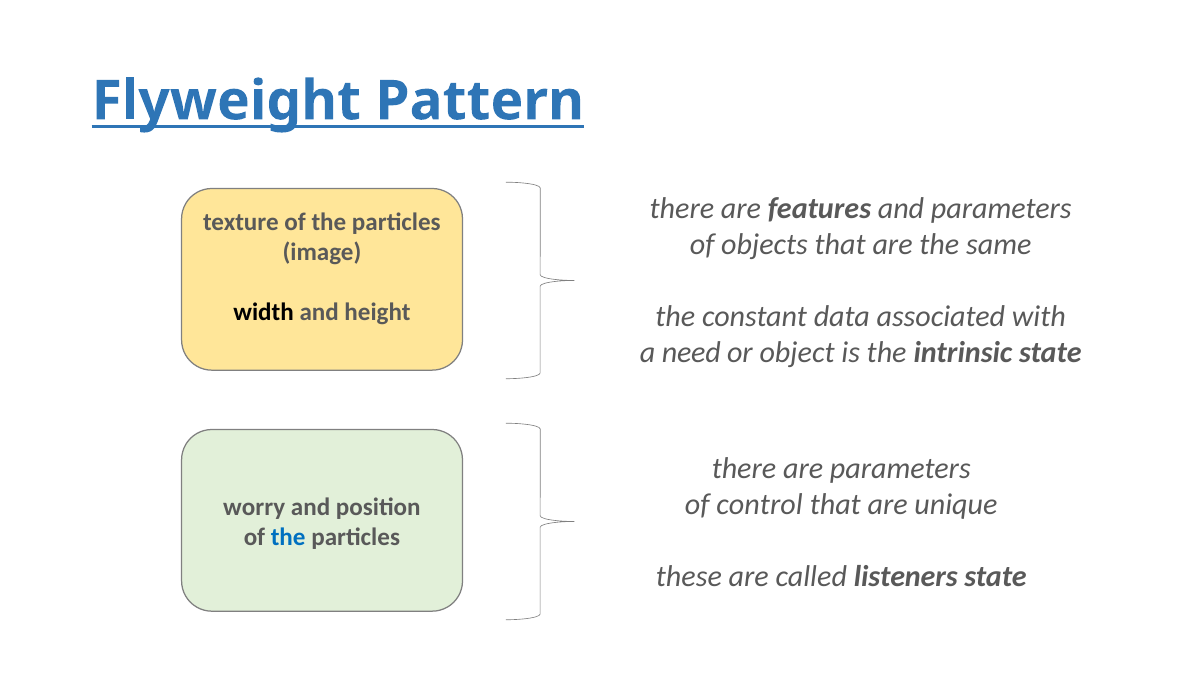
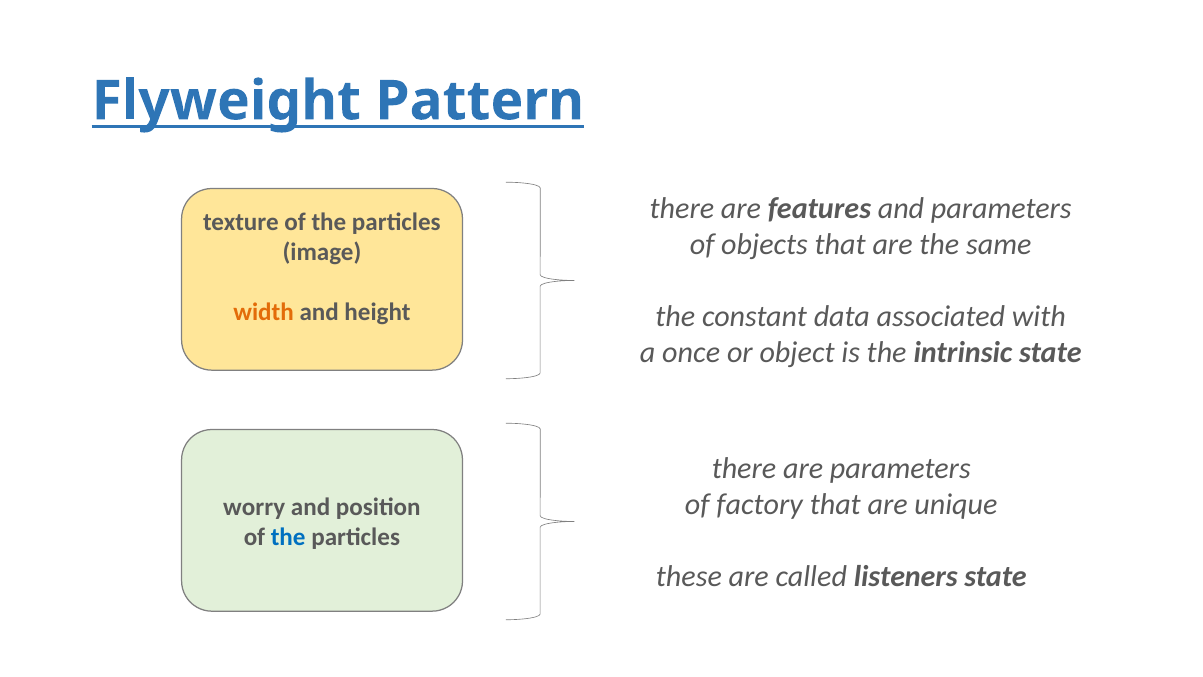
width colour: black -> orange (264, 313)
need: need -> once (691, 352)
control: control -> factory (760, 505)
